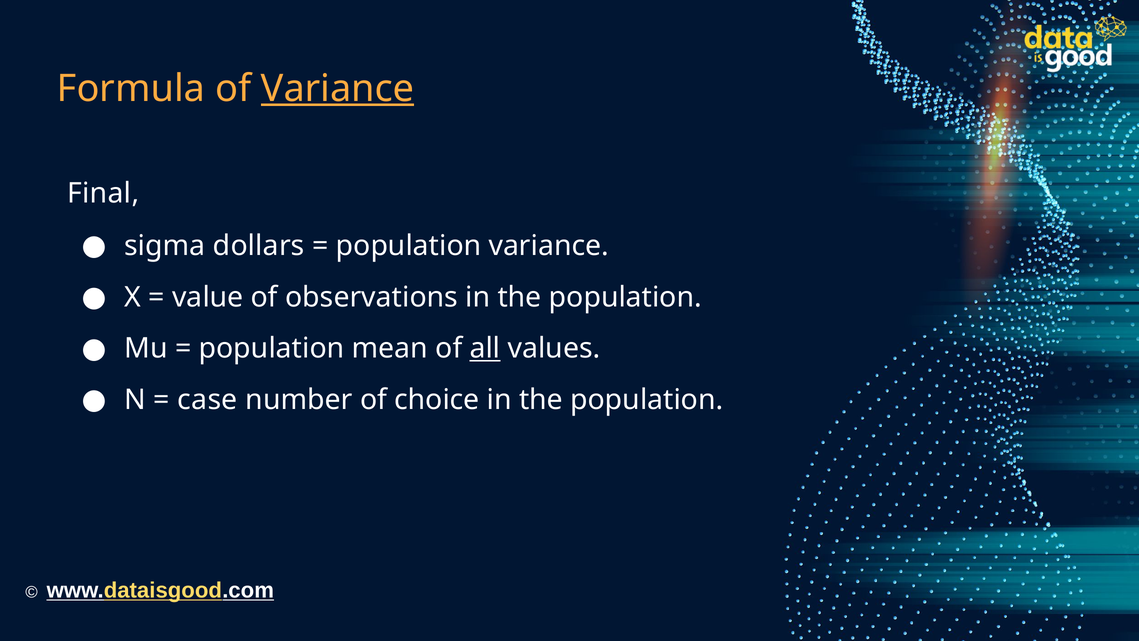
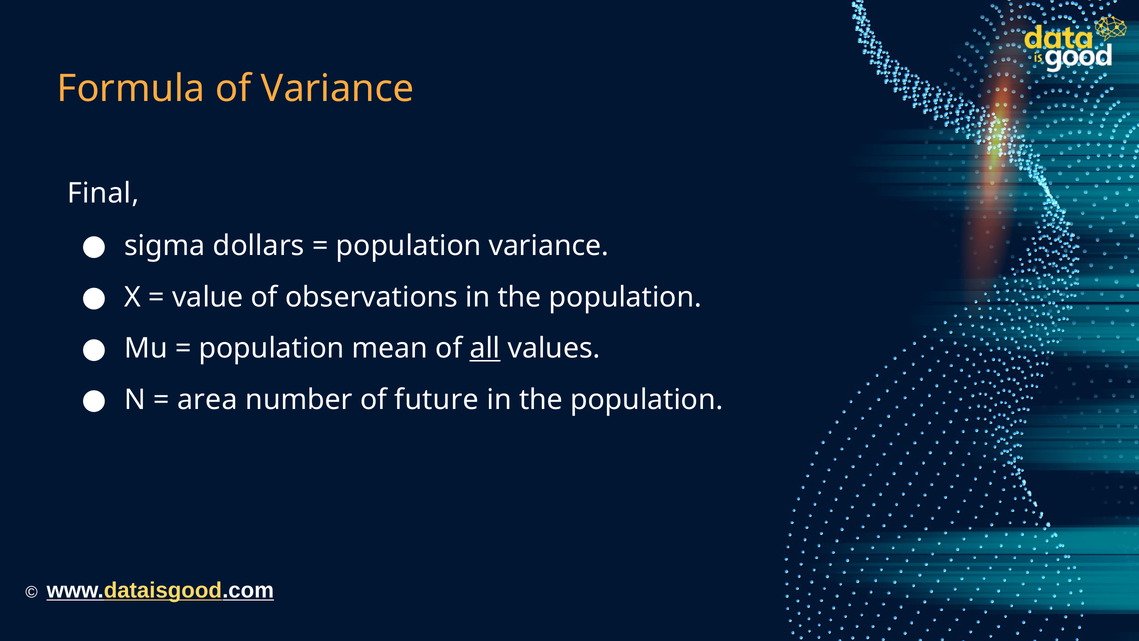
Variance underline: present -> none (338, 88)
case: case -> area (207, 400)
choice: choice -> future (437, 400)
